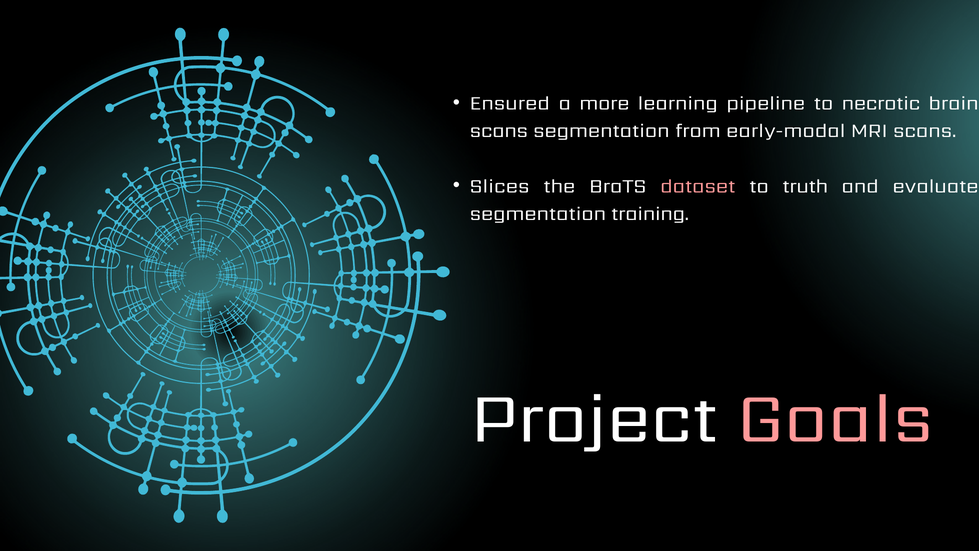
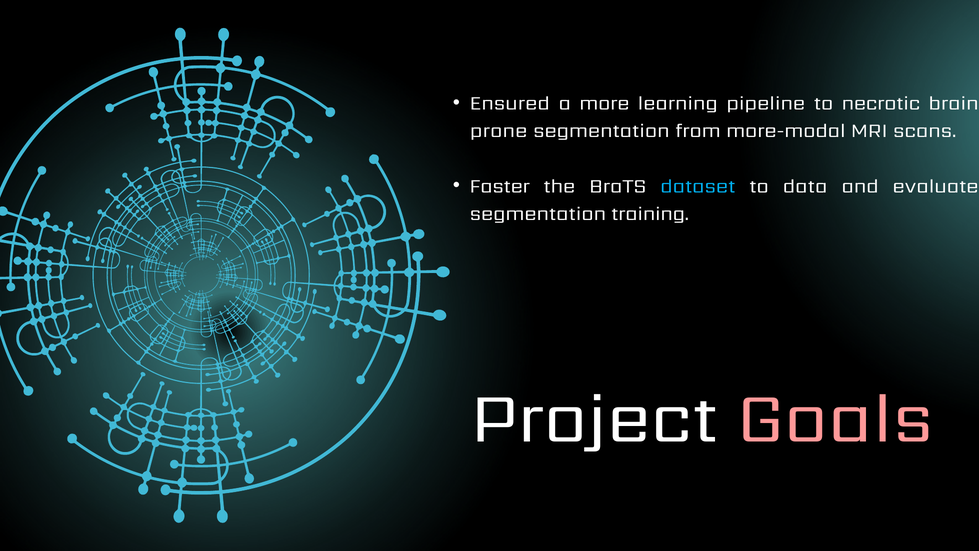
scans: scans -> prone (499, 131)
early-modal: early-modal -> more-modal (786, 131)
Slices: Slices -> Faster (500, 186)
dataset colour: pink -> light blue (698, 186)
truth: truth -> data (805, 186)
